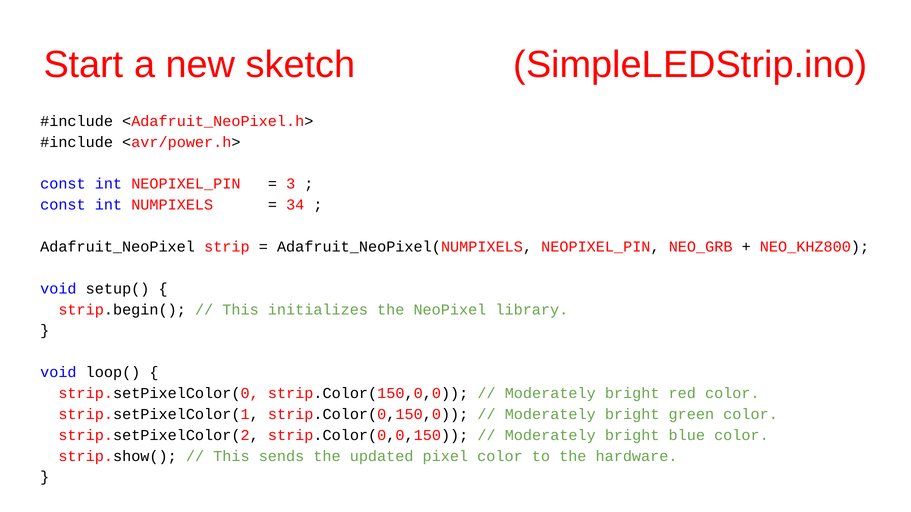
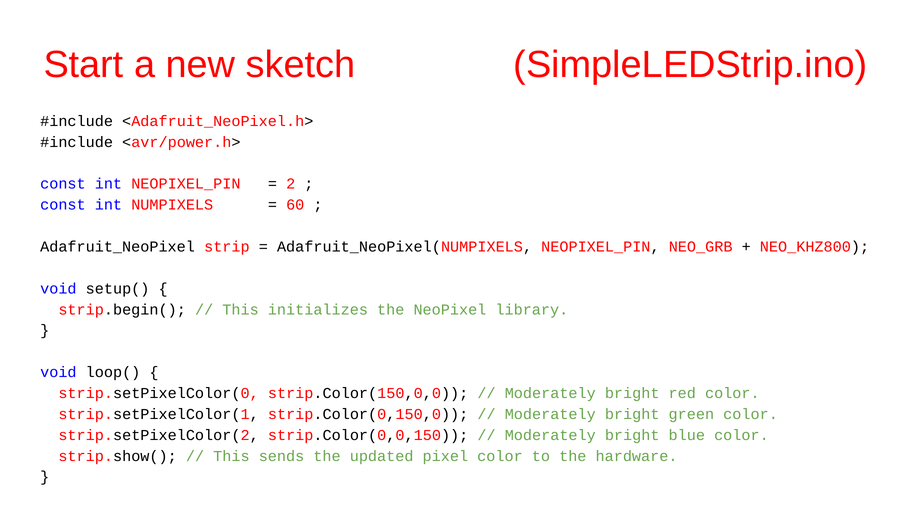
3: 3 -> 2 (291, 184)
34: 34 -> 60 (295, 205)
